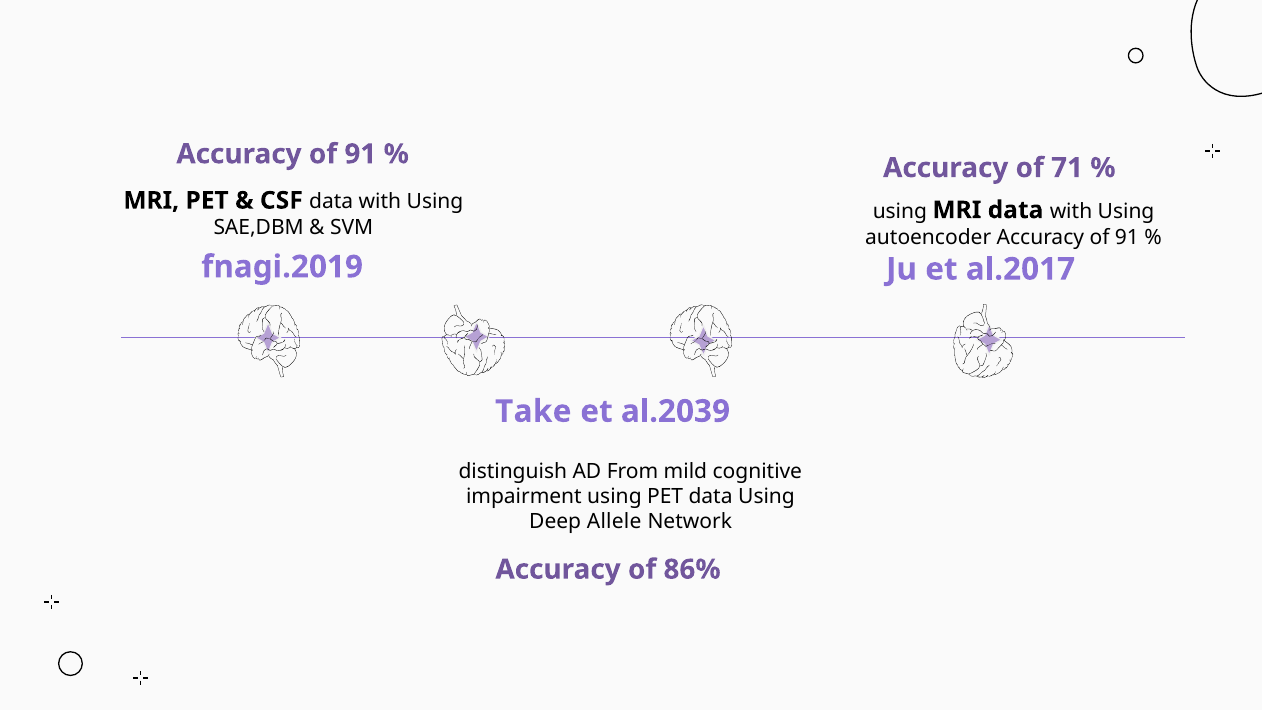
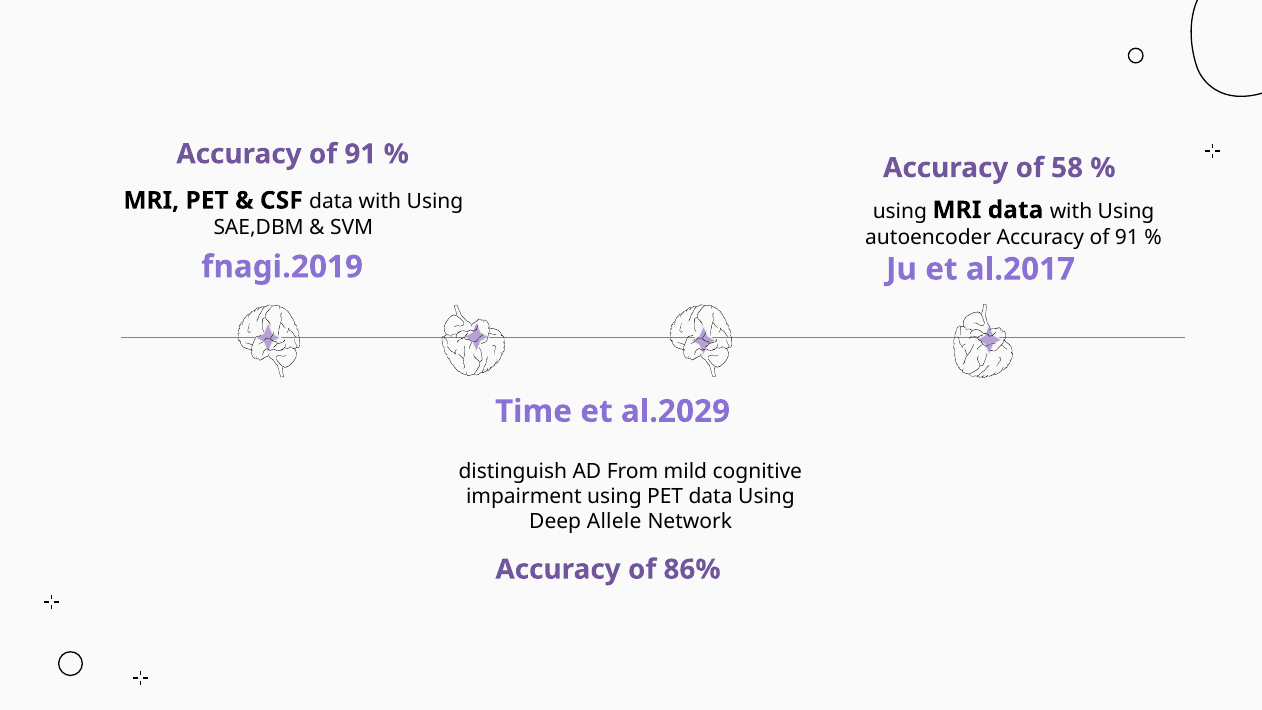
71: 71 -> 58 (1067, 168)
Take: Take -> Time (533, 411)
al.2039: al.2039 -> al.2029 (675, 411)
